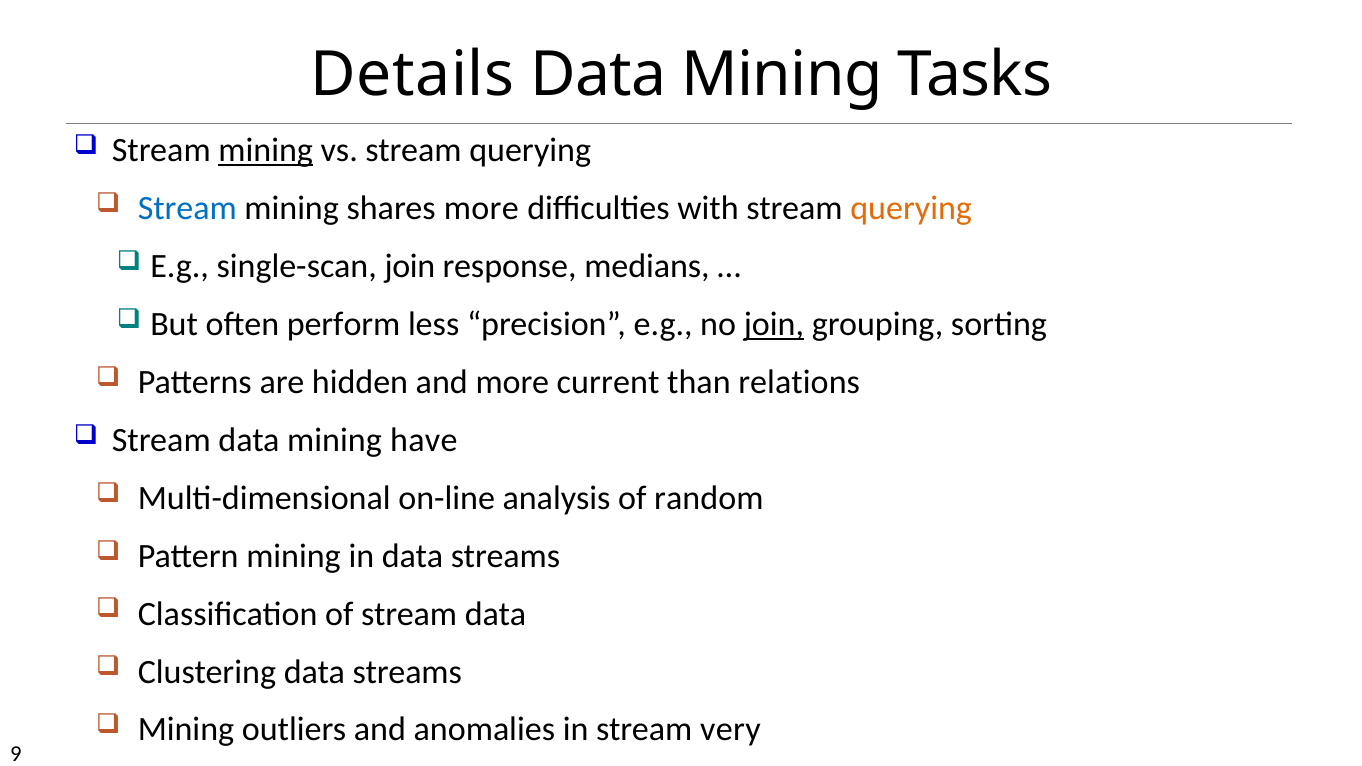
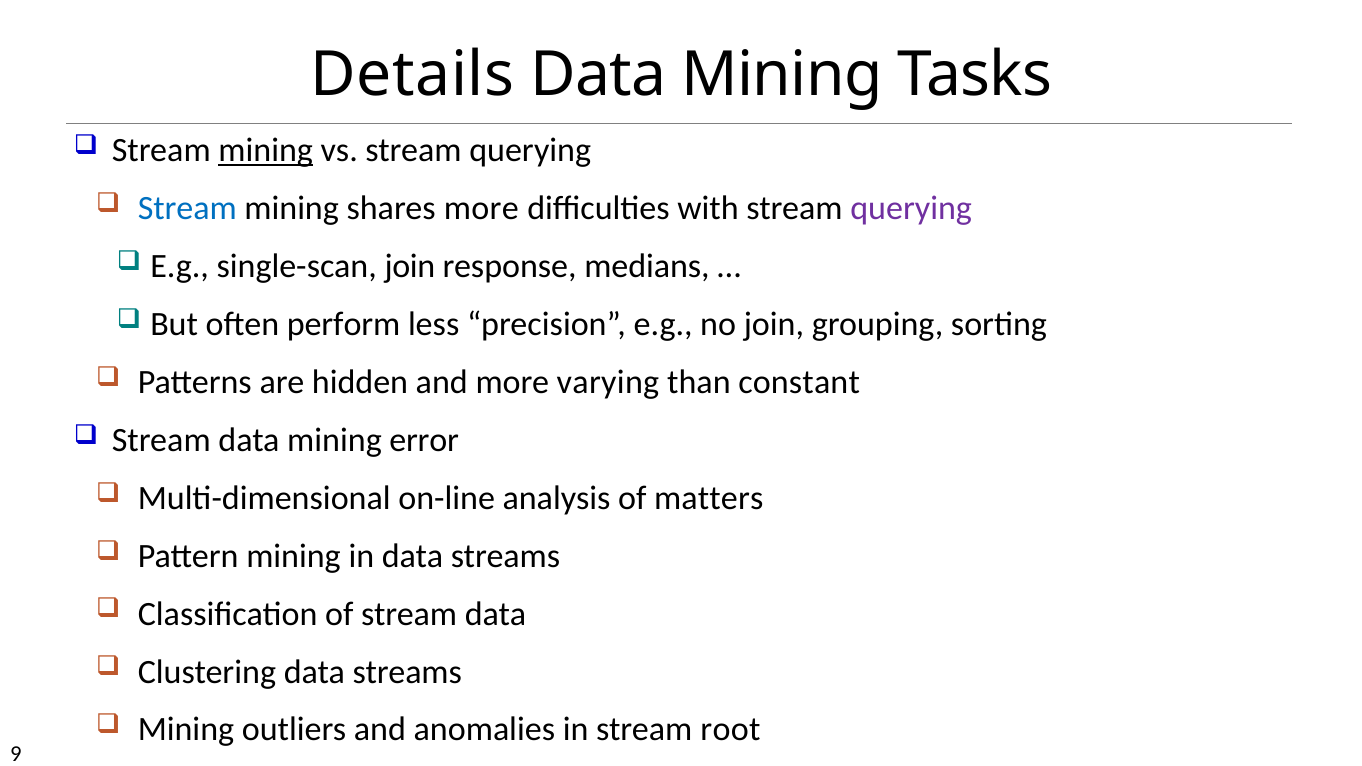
querying colour: orange -> purple (911, 209)
join underline: present -> none (774, 324)
current: current -> varying (608, 382)
relations: relations -> constant (799, 382)
have: have -> error (424, 440)
random: random -> matters (709, 498)
very: very -> root (730, 730)
